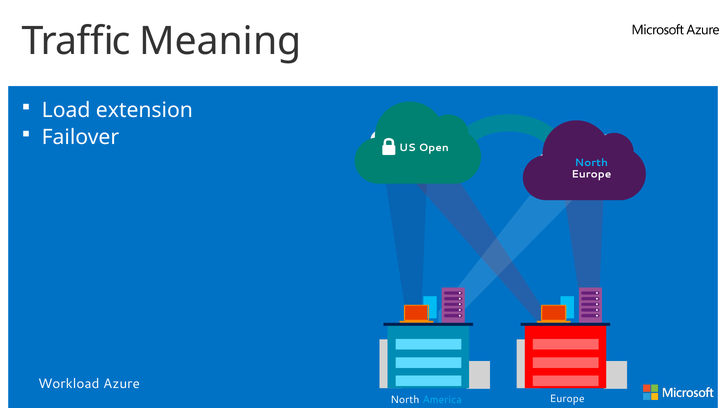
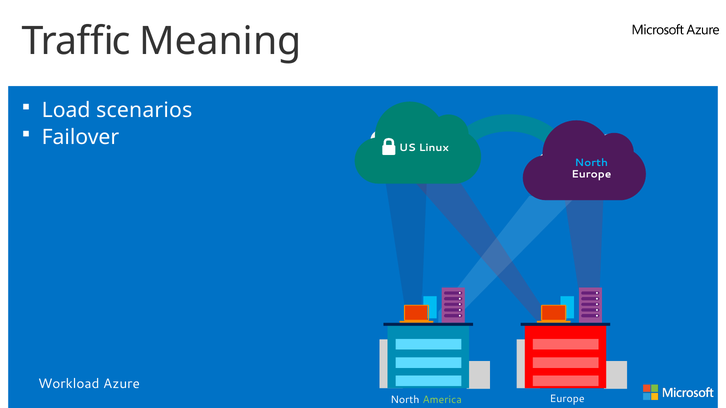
extension: extension -> scenarios (144, 110)
Open: Open -> Linux (434, 148)
America colour: light blue -> light green (442, 400)
